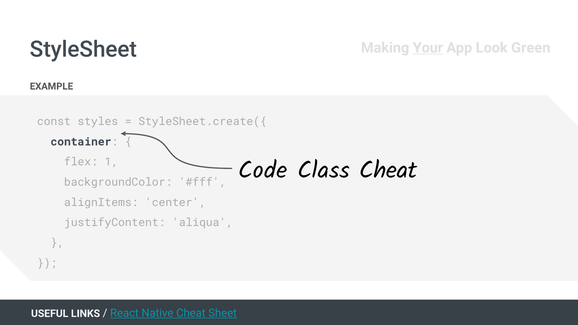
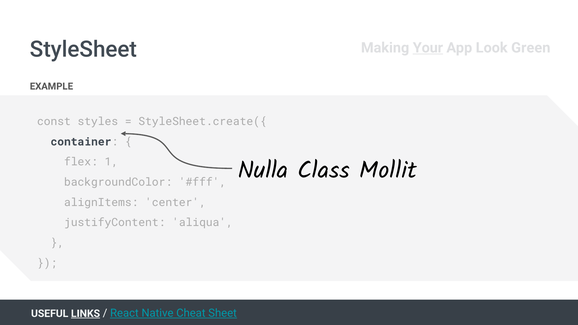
Code: Code -> Nulla (263, 170)
Class Cheat: Cheat -> Mollit (388, 170)
LINKS underline: none -> present (86, 314)
